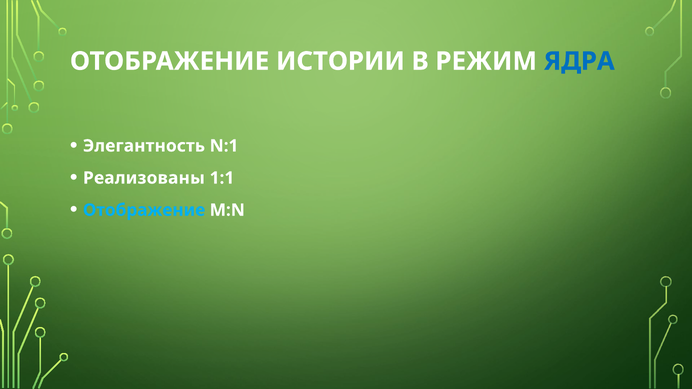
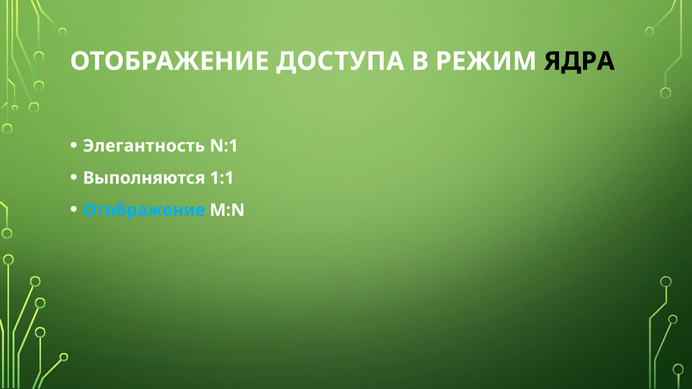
ИСТОРИИ: ИСТОРИИ -> ДОСТУПА (340, 61)
ЯДРА colour: blue -> black (579, 61)
Реализованы: Реализованы -> Выполняются (144, 178)
